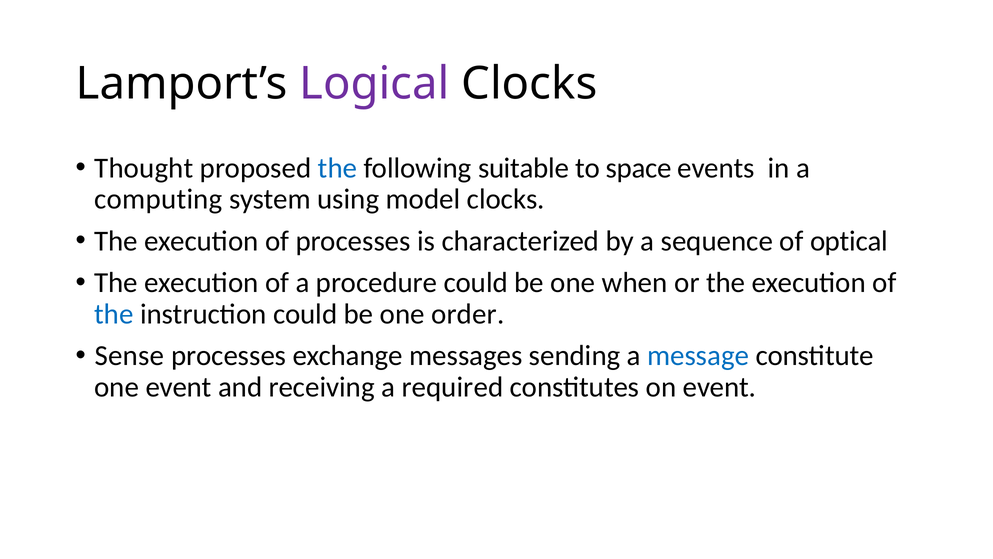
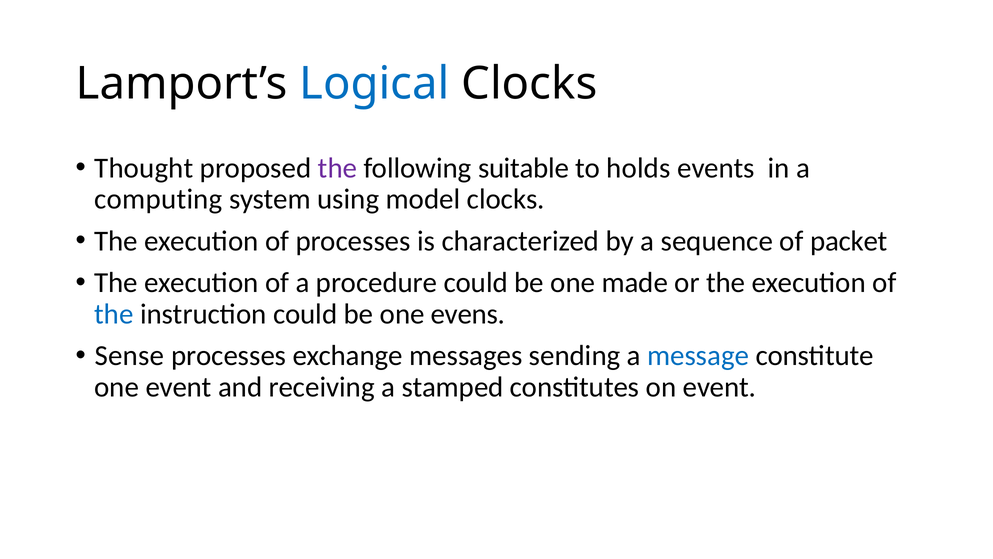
Logical colour: purple -> blue (375, 83)
the colour: blue -> purple (337, 168)
space: space -> holds (639, 168)
optical: optical -> packet (849, 241)
when: when -> made (635, 282)
order: order -> evens (468, 314)
required: required -> stamped (453, 387)
